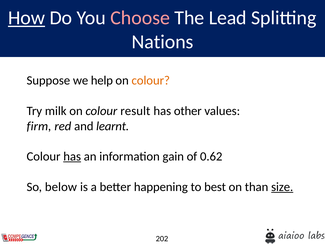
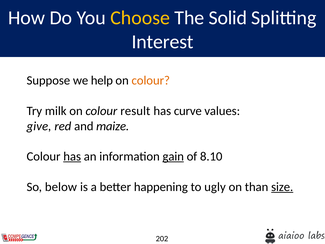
How underline: present -> none (27, 18)
Choose colour: pink -> yellow (140, 18)
Lead: Lead -> Solid (228, 18)
Nations: Nations -> Interest (163, 42)
other: other -> curve (188, 111)
firm: firm -> give (39, 126)
learnt: learnt -> maize (113, 126)
gain underline: none -> present (173, 156)
0.62: 0.62 -> 8.10 (211, 156)
best: best -> ugly (215, 187)
